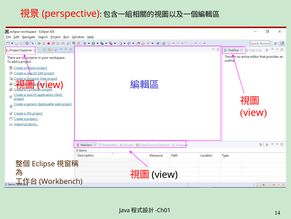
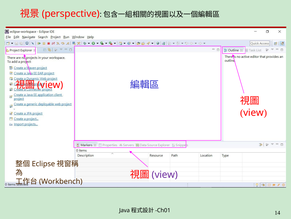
view colour: black -> purple (165, 174)
